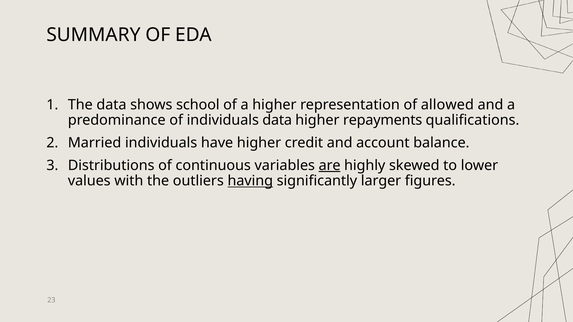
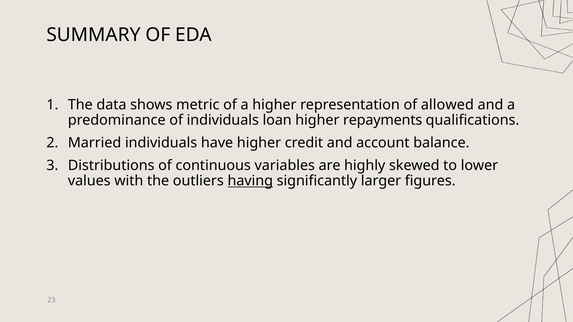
school: school -> metric (198, 105)
individuals data: data -> loan (277, 120)
are underline: present -> none (330, 166)
